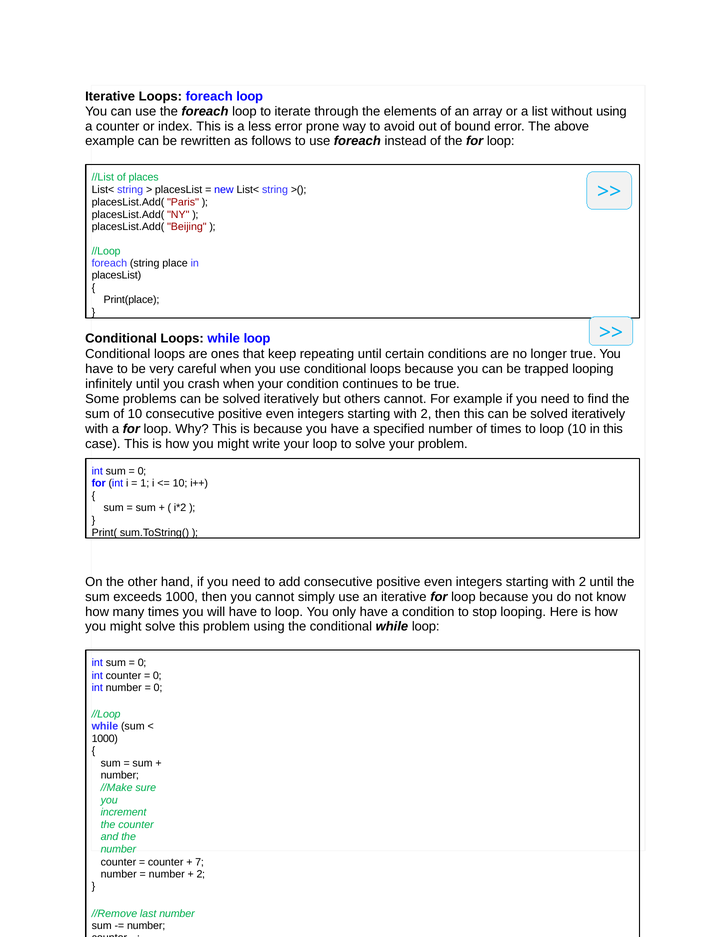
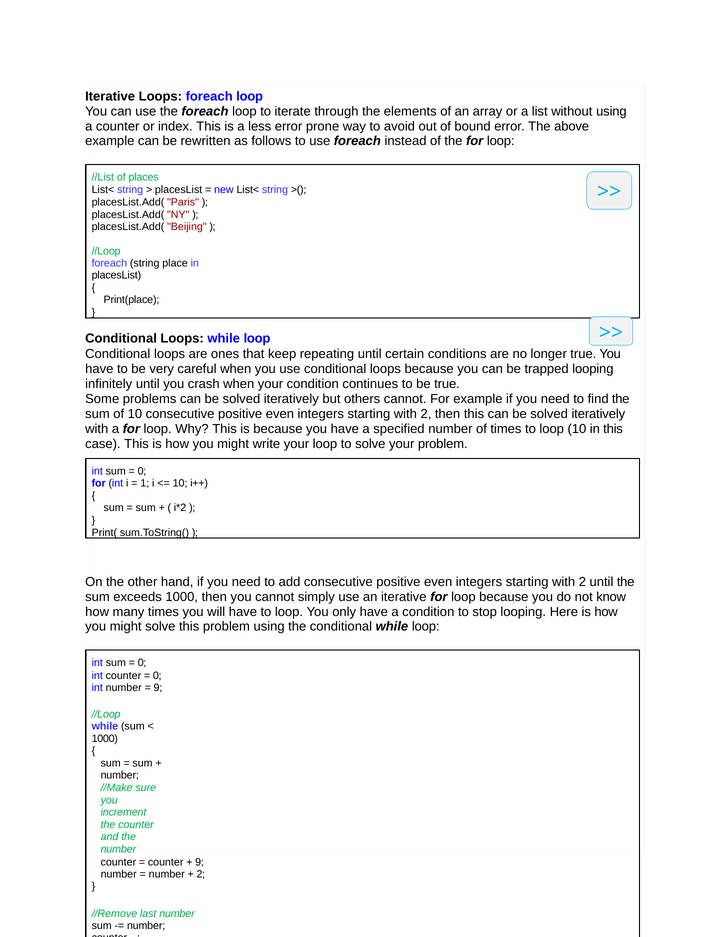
0: 0 -> 9 (158, 688)
7: 7 -> 9 (200, 862)
